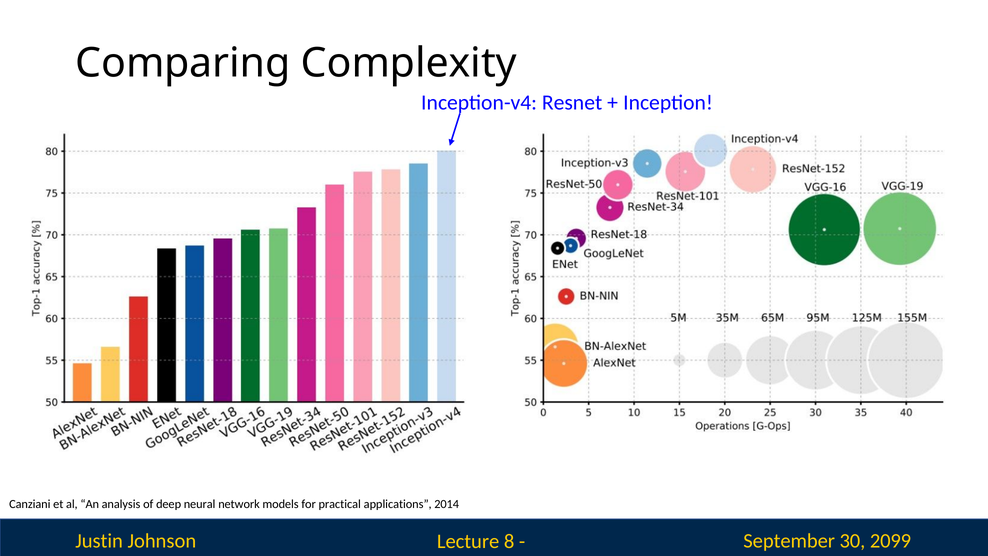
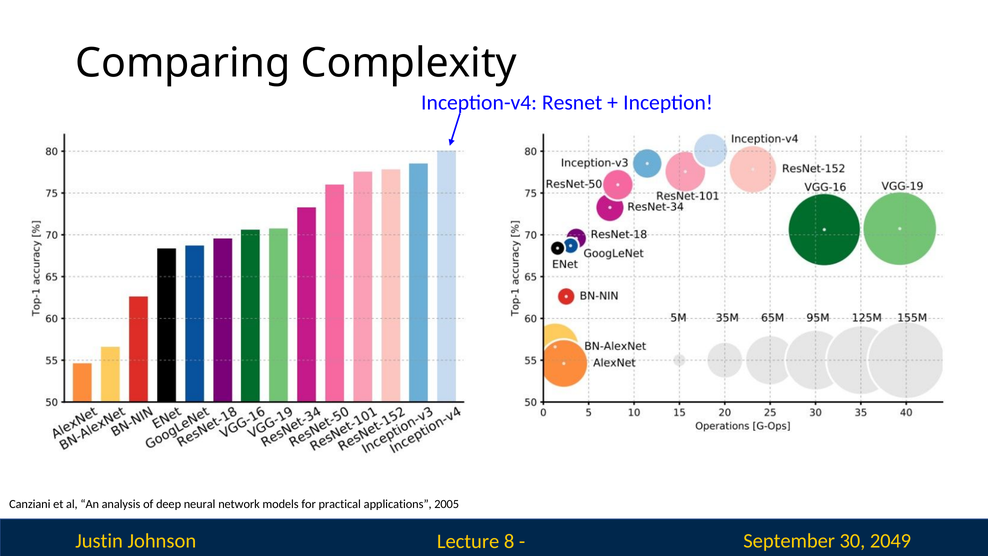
2014: 2014 -> 2005 (447, 504)
2099: 2099 -> 2049 (891, 541)
